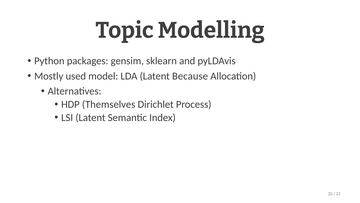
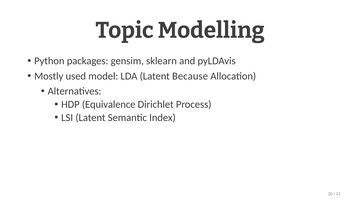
Themselves: Themselves -> Equivalence (109, 104)
